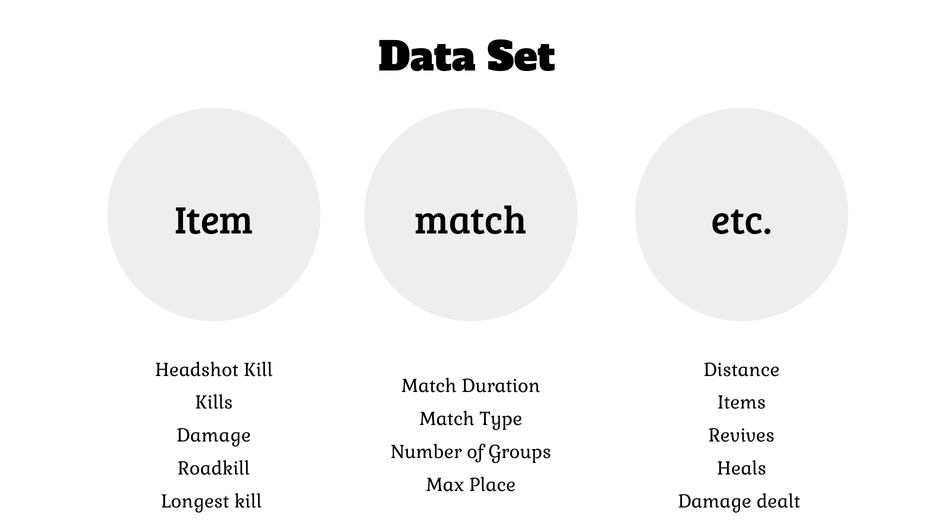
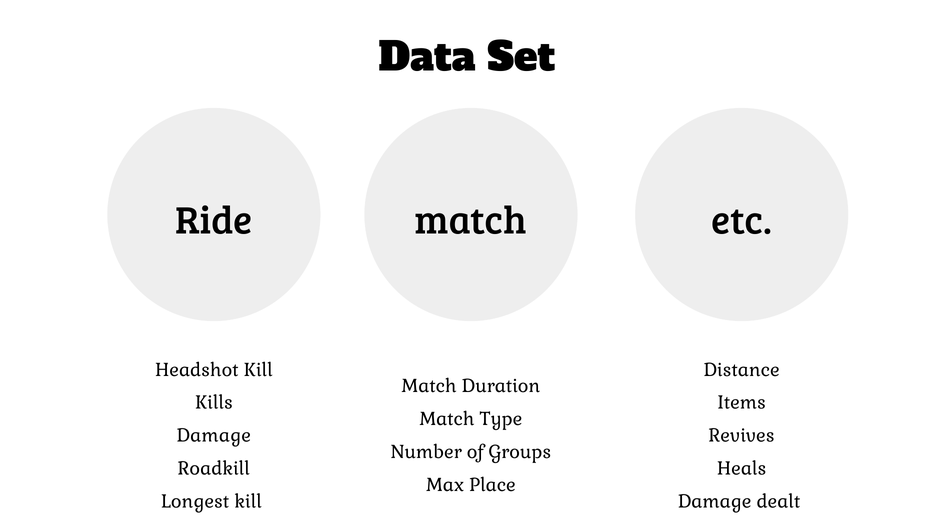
Item: Item -> Ride (214, 221)
